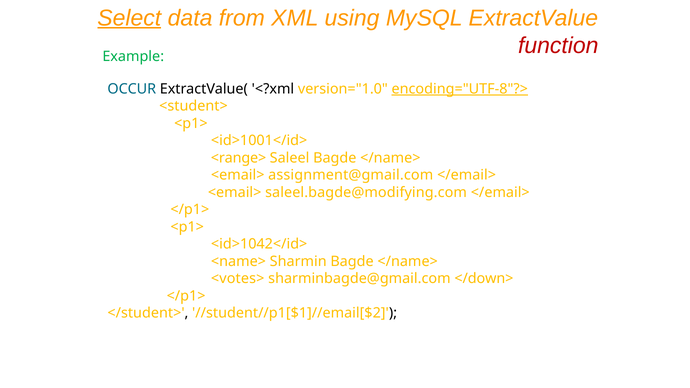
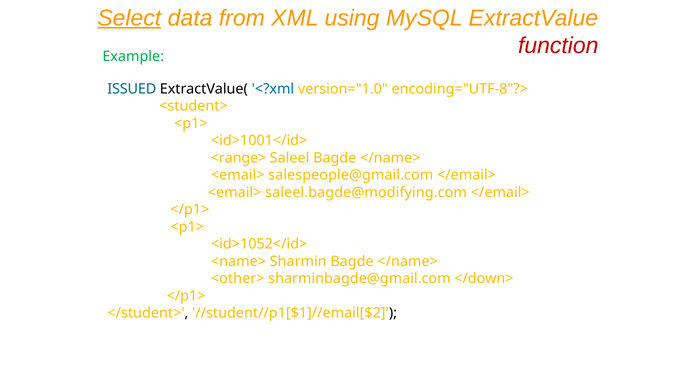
OCCUR: OCCUR -> ISSUED (132, 89)
<?xml colour: black -> blue (273, 89)
encoding="UTF-8"?> underline: present -> none (460, 89)
assignment@gmail.com: assignment@gmail.com -> salespeople@gmail.com (351, 175)
<id>1042</id>: <id>1042</id> -> <id>1052</id> (259, 244)
<votes>: <votes> -> <other> (238, 279)
